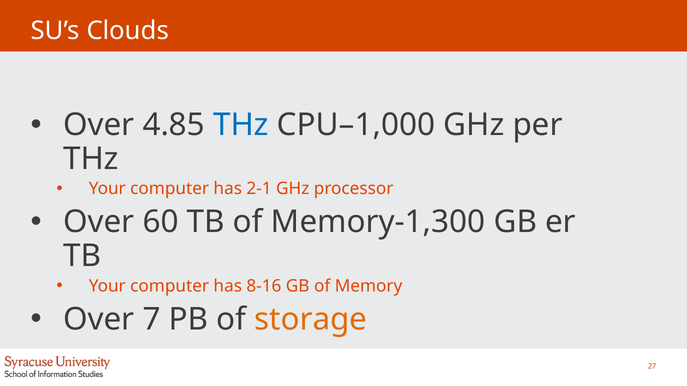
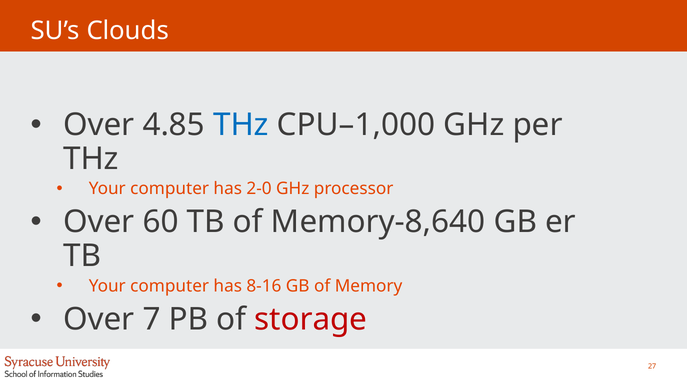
2-1: 2-1 -> 2-0 (259, 189)
Memory-1,300: Memory-1,300 -> Memory-8,640 (378, 222)
storage colour: orange -> red (311, 320)
